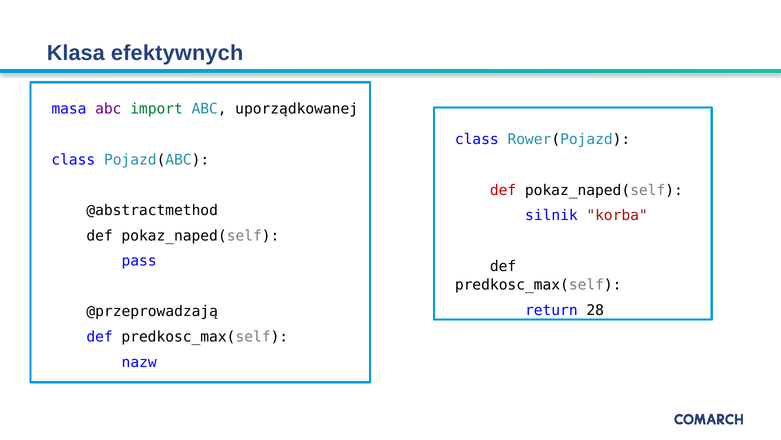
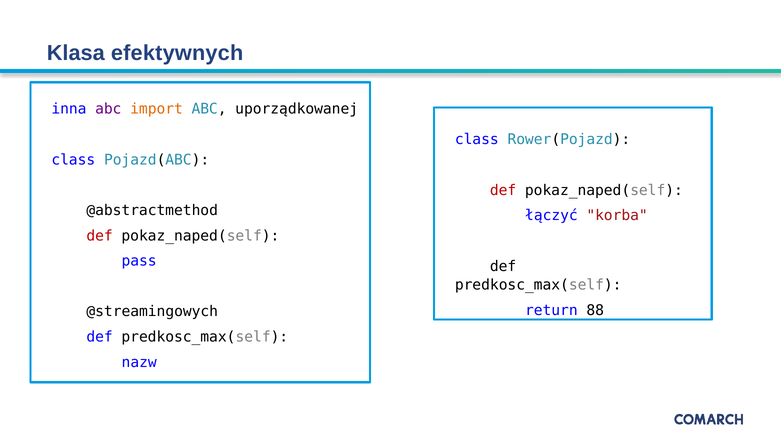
masa: masa -> inna (69, 109)
import colour: green -> orange (157, 109)
silnik: silnik -> łączyć (551, 215)
def colour: black -> red (100, 235)
28: 28 -> 88 (595, 310)
@przeprowadzają: @przeprowadzają -> @streamingowych (152, 311)
